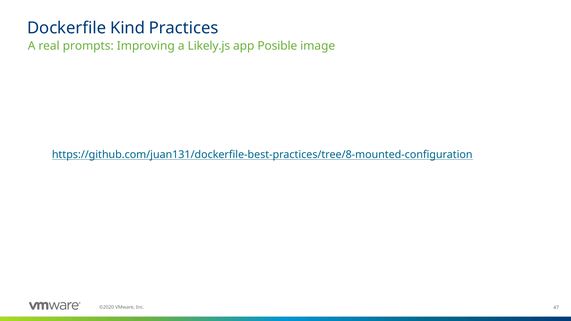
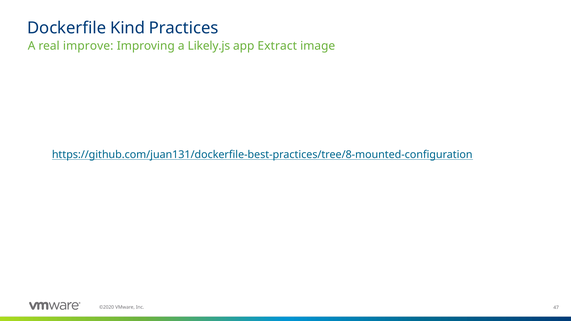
prompts: prompts -> improve (88, 46)
Posible: Posible -> Extract (277, 46)
